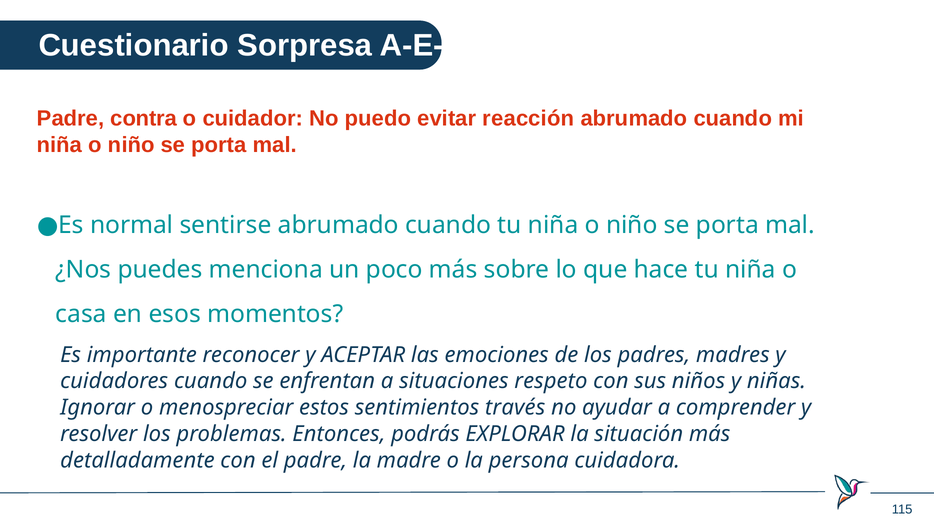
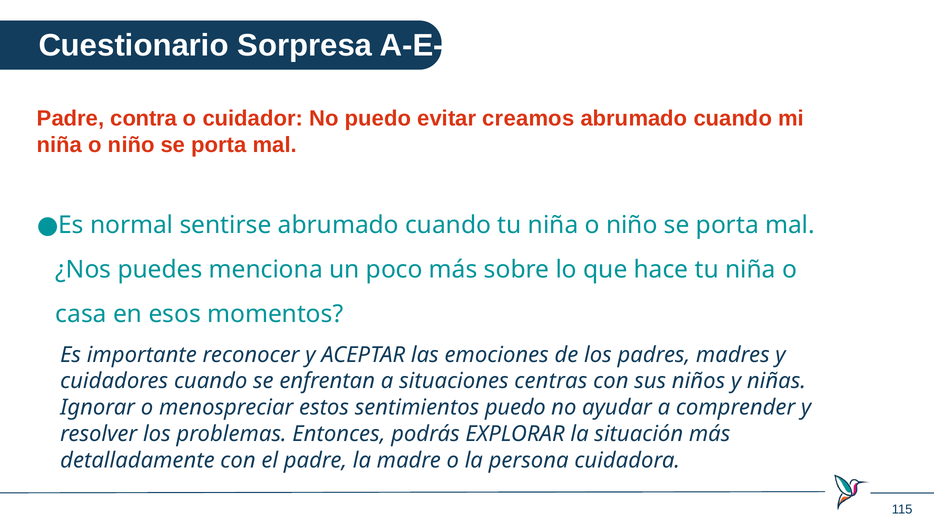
reacción: reacción -> creamos (528, 119)
respeto: respeto -> centras (551, 381)
sentimientos través: través -> puedo (515, 408)
